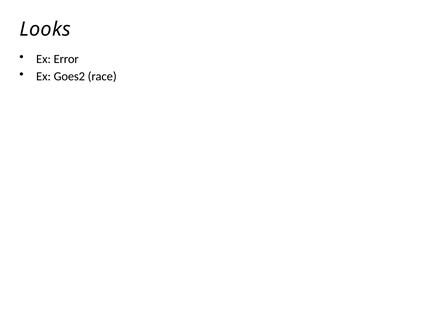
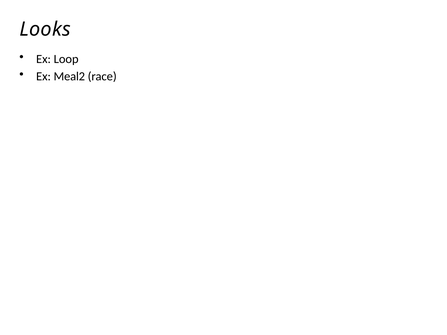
Error: Error -> Loop (66, 59)
Goes2: Goes2 -> Meal2 (69, 76)
